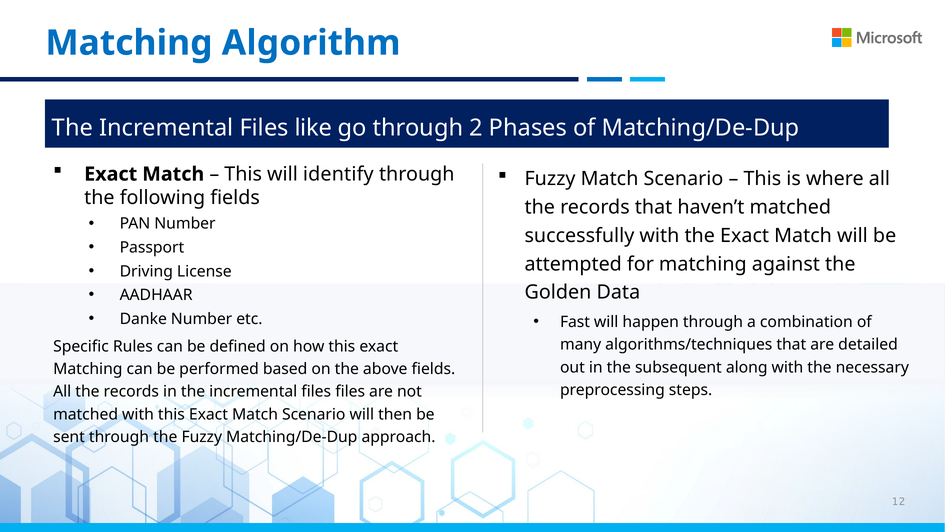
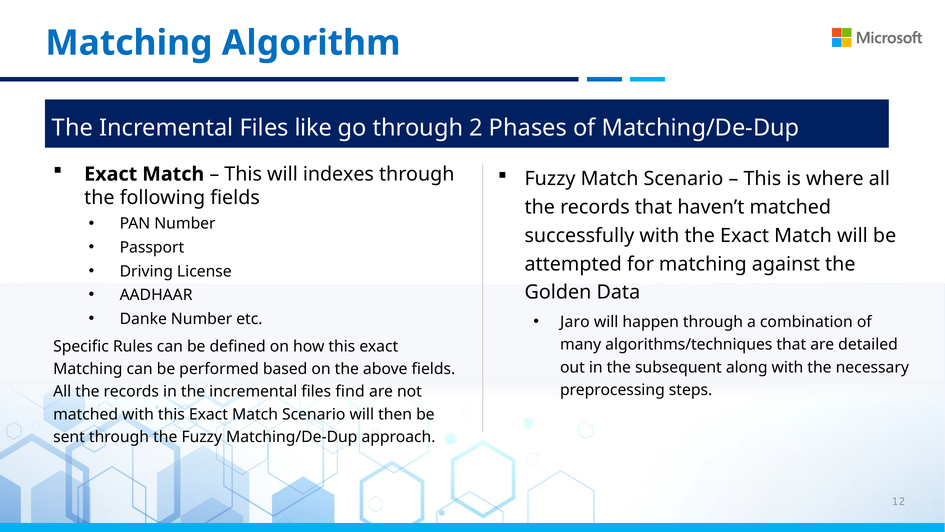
identify: identify -> indexes (338, 174)
Fast: Fast -> Jaro (575, 322)
files files: files -> find (350, 391)
